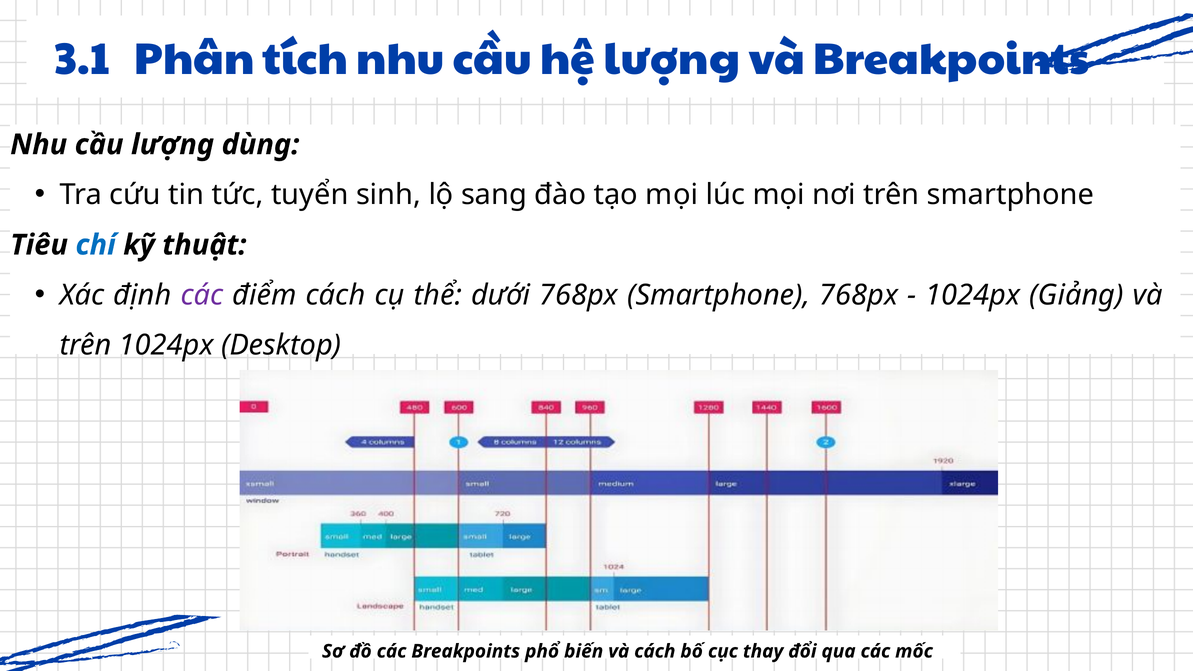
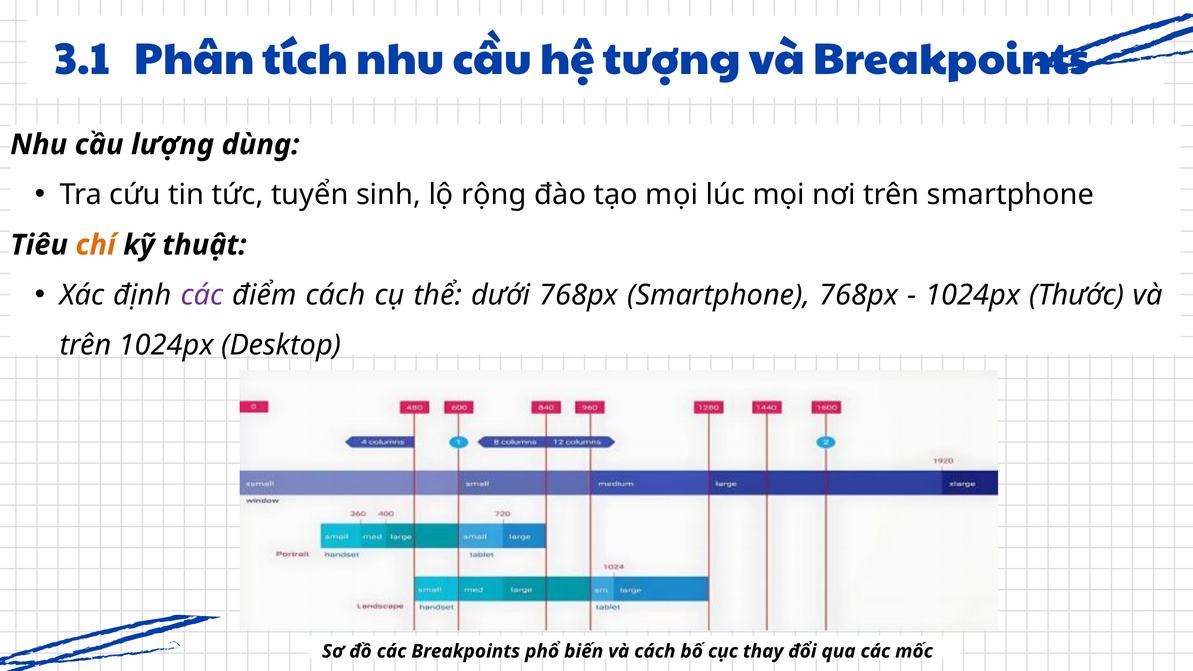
hệ lượng: lượng -> tượng (672, 60)
sang: sang -> rộng (494, 195)
chí colour: blue -> orange (96, 245)
Giảng: Giảng -> Thước (1077, 295)
